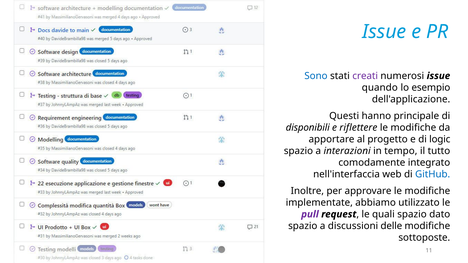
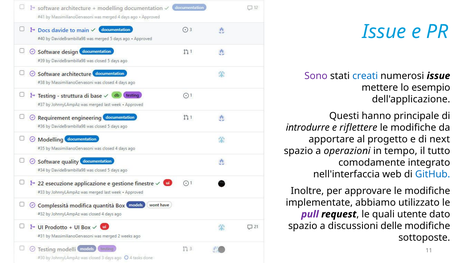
Sono colour: blue -> purple (316, 76)
creati colour: purple -> blue (365, 76)
quando: quando -> mettere (380, 88)
disponibili: disponibili -> introdurre (308, 128)
logic: logic -> next (440, 139)
interazioni: interazioni -> operazioni (347, 151)
quali spazio: spazio -> utente (412, 214)
